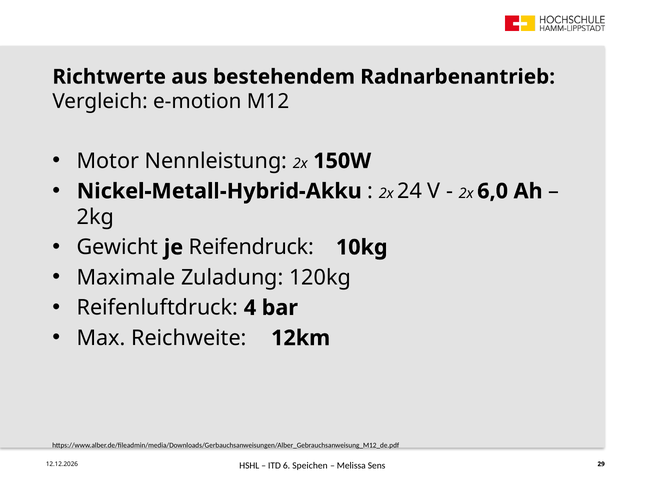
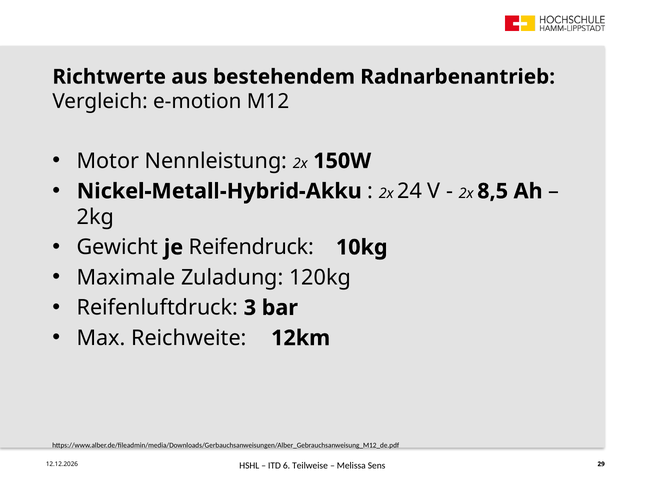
6,0: 6,0 -> 8,5 (493, 191)
4: 4 -> 3 (250, 308)
Speichen: Speichen -> Teilweise (310, 466)
